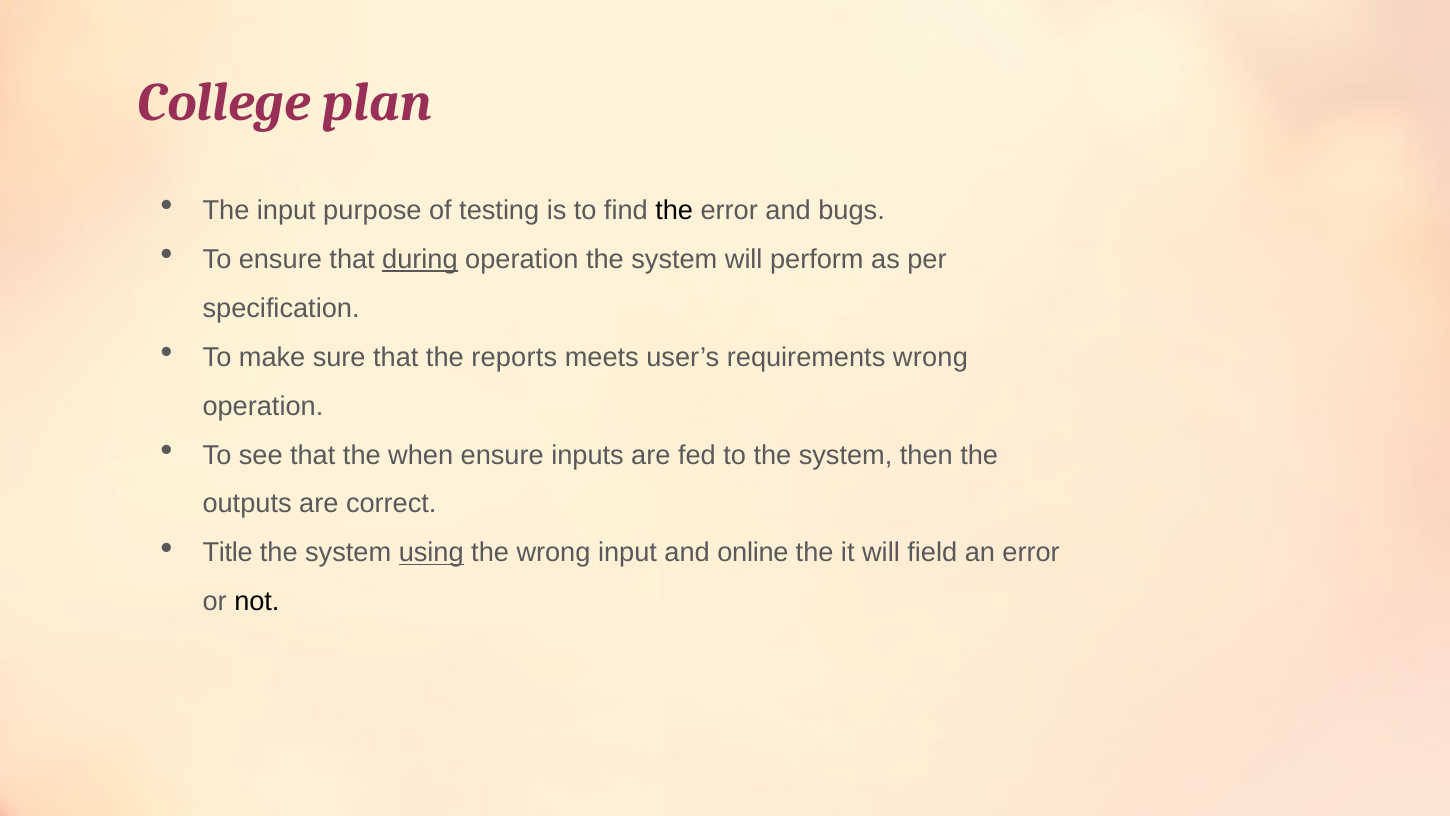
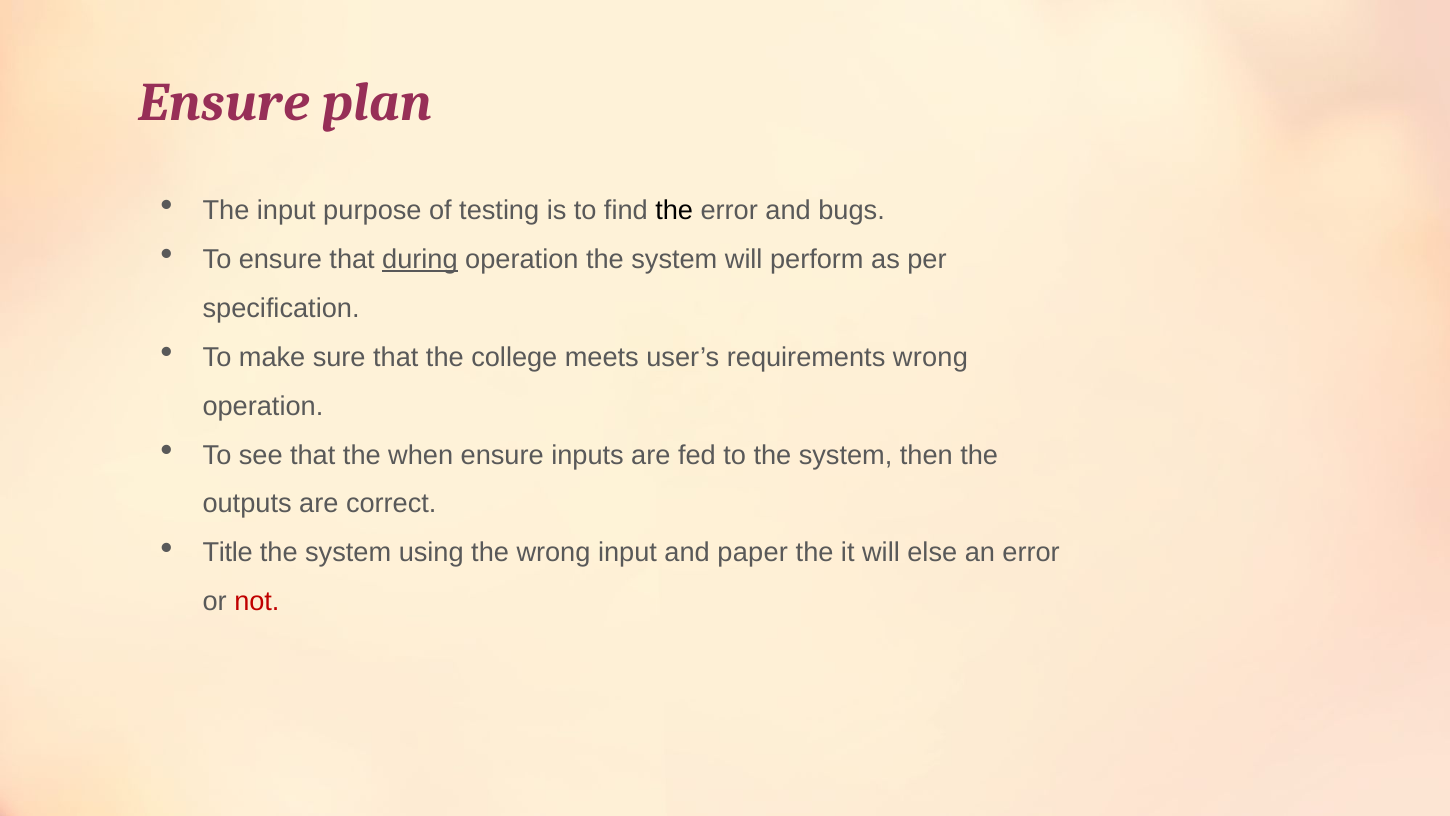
College: College -> Ensure (224, 103)
reports: reports -> college (514, 357)
using underline: present -> none (431, 553)
online: online -> paper (753, 553)
field: field -> else (932, 553)
not colour: black -> red (257, 602)
